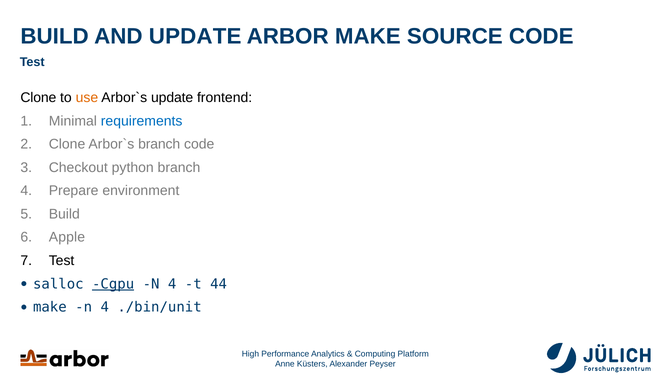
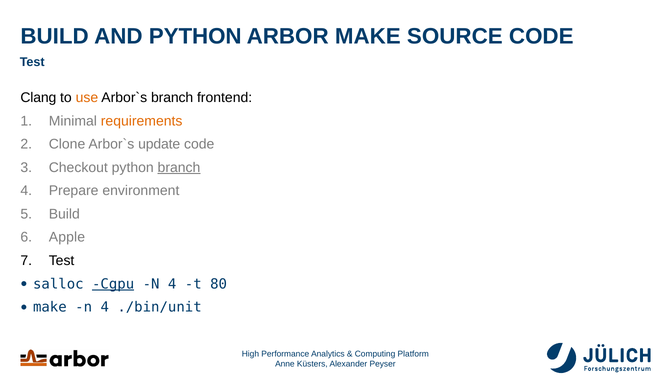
AND UPDATE: UPDATE -> PYTHON (195, 37)
Clone: Clone -> Clang (38, 98)
update: update -> branch (172, 98)
requirements colour: blue -> orange (142, 121)
branch: branch -> update (159, 144)
branch underline: none -> present (179, 168)
44: 44 -> 80 (219, 284)
